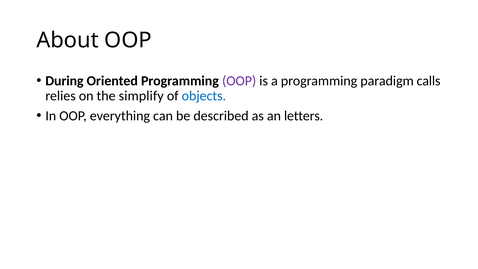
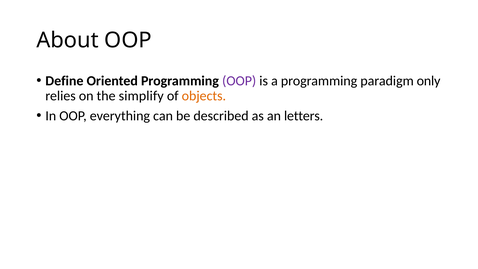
During: During -> Define (64, 81)
calls: calls -> only (429, 81)
objects colour: blue -> orange (204, 96)
